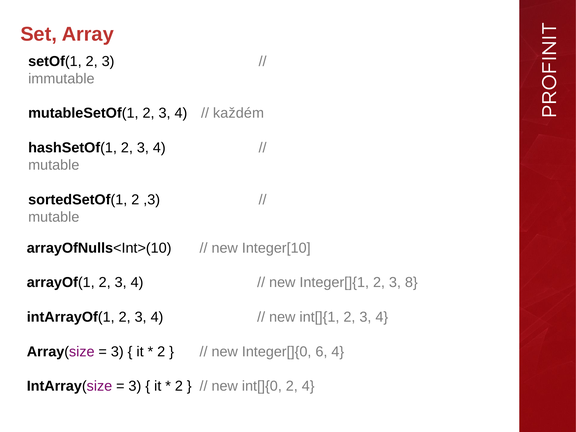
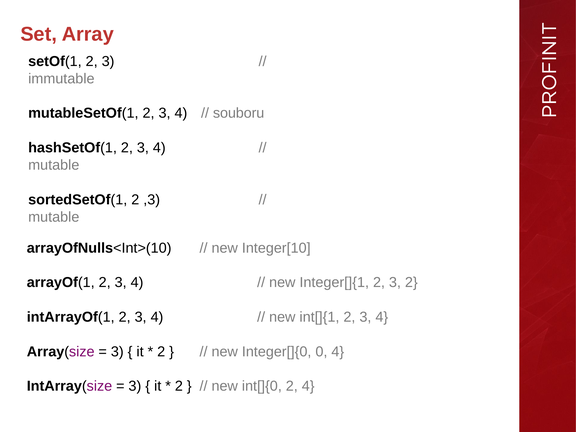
každém: každém -> souboru (239, 113)
3 8: 8 -> 2 (411, 282)
6: 6 -> 0 (321, 352)
